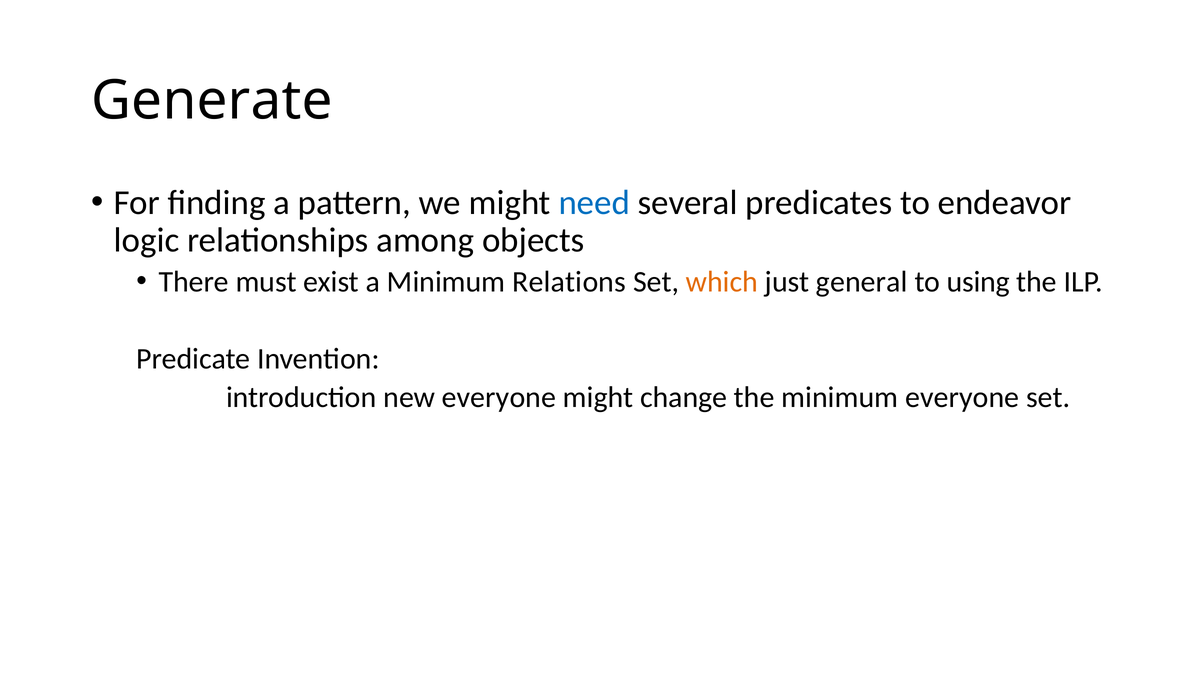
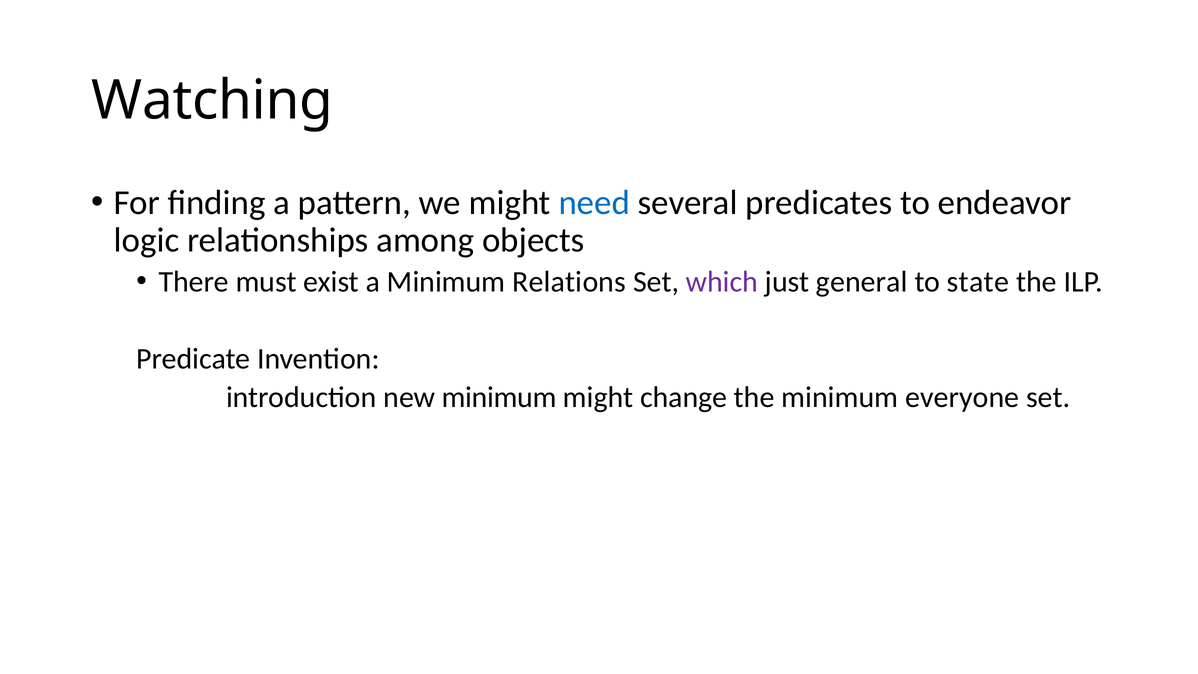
Generate: Generate -> Watching (212, 101)
which colour: orange -> purple (722, 282)
using: using -> state (978, 282)
new everyone: everyone -> minimum (499, 397)
